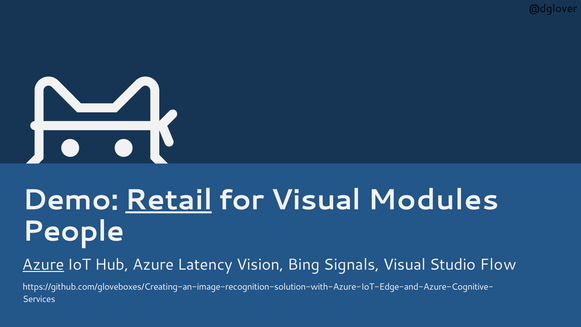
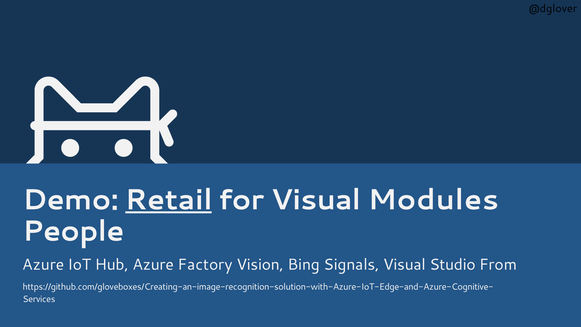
Azure underline: present -> none (43, 265)
Latency: Latency -> Factory (205, 265)
Flow: Flow -> From (498, 265)
